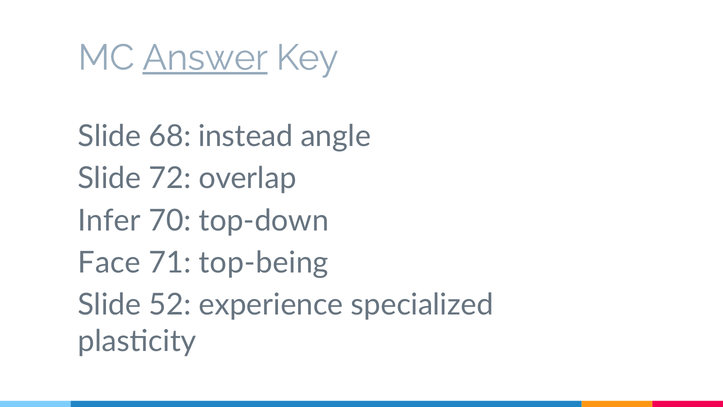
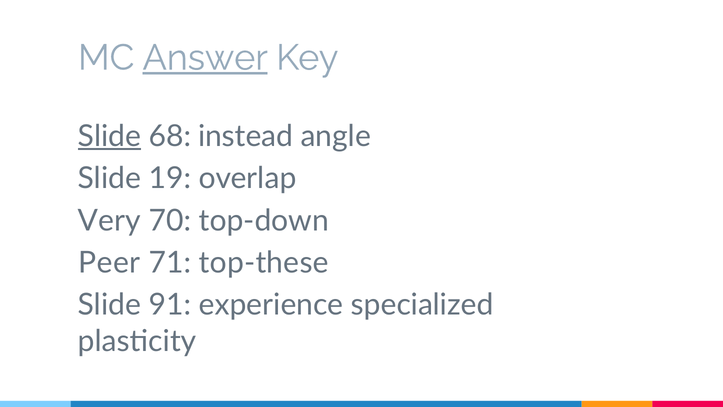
Slide underline: none -> present (109, 136)
72: 72 -> 19 (170, 178)
Infer: Infer -> Very (109, 220)
Face: Face -> Peer (109, 263)
top-being: top-being -> top-these (264, 263)
52: 52 -> 91 (170, 305)
